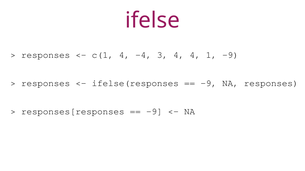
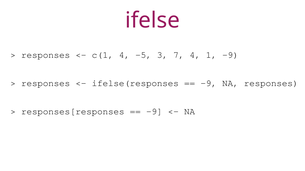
-4: -4 -> -5 (143, 55)
3 4: 4 -> 7 (179, 55)
